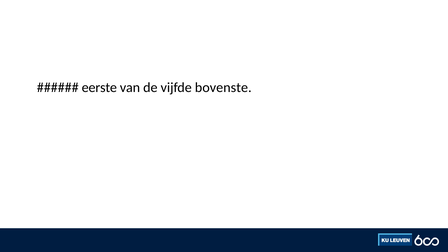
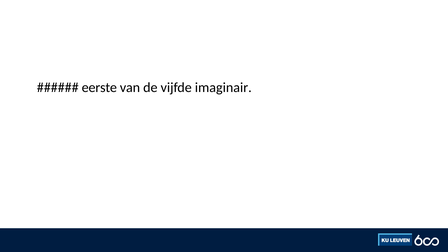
bovenste: bovenste -> imaginair (223, 88)
